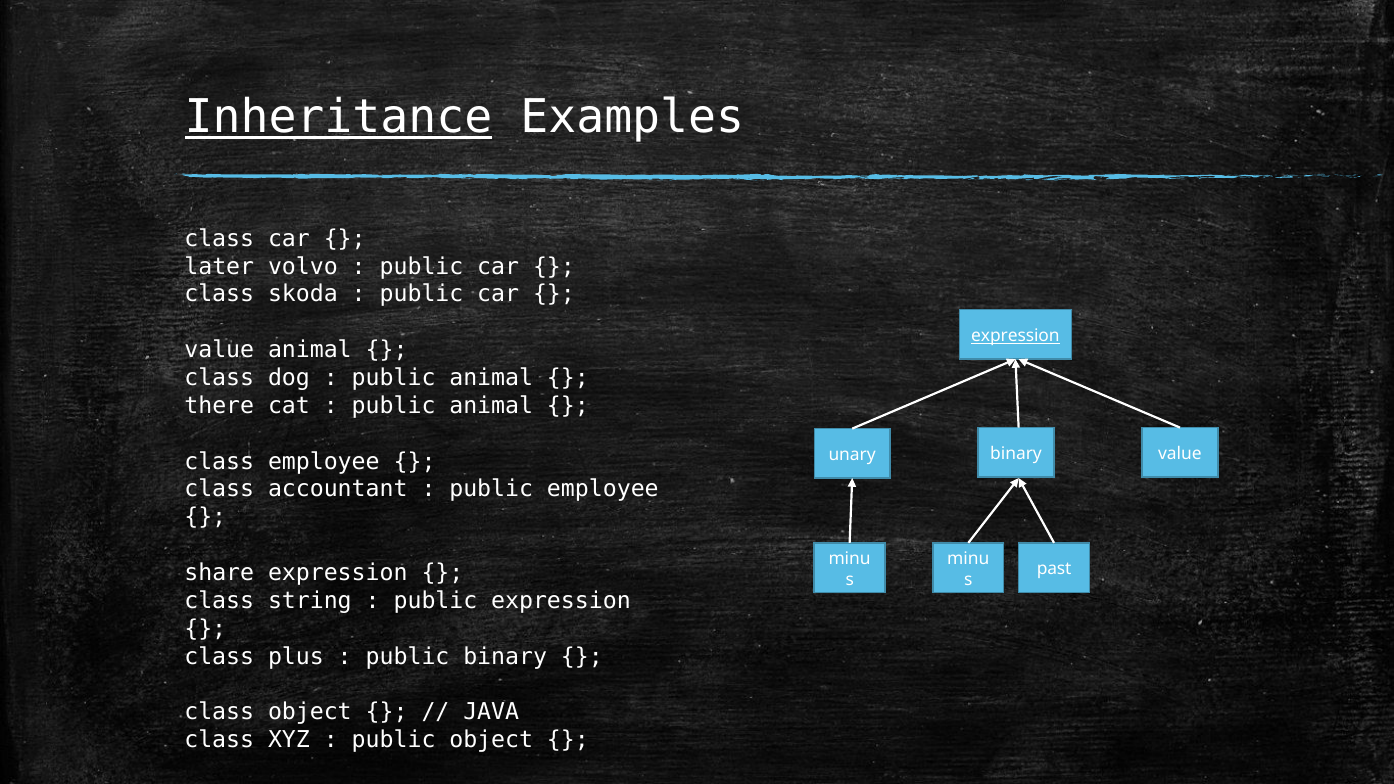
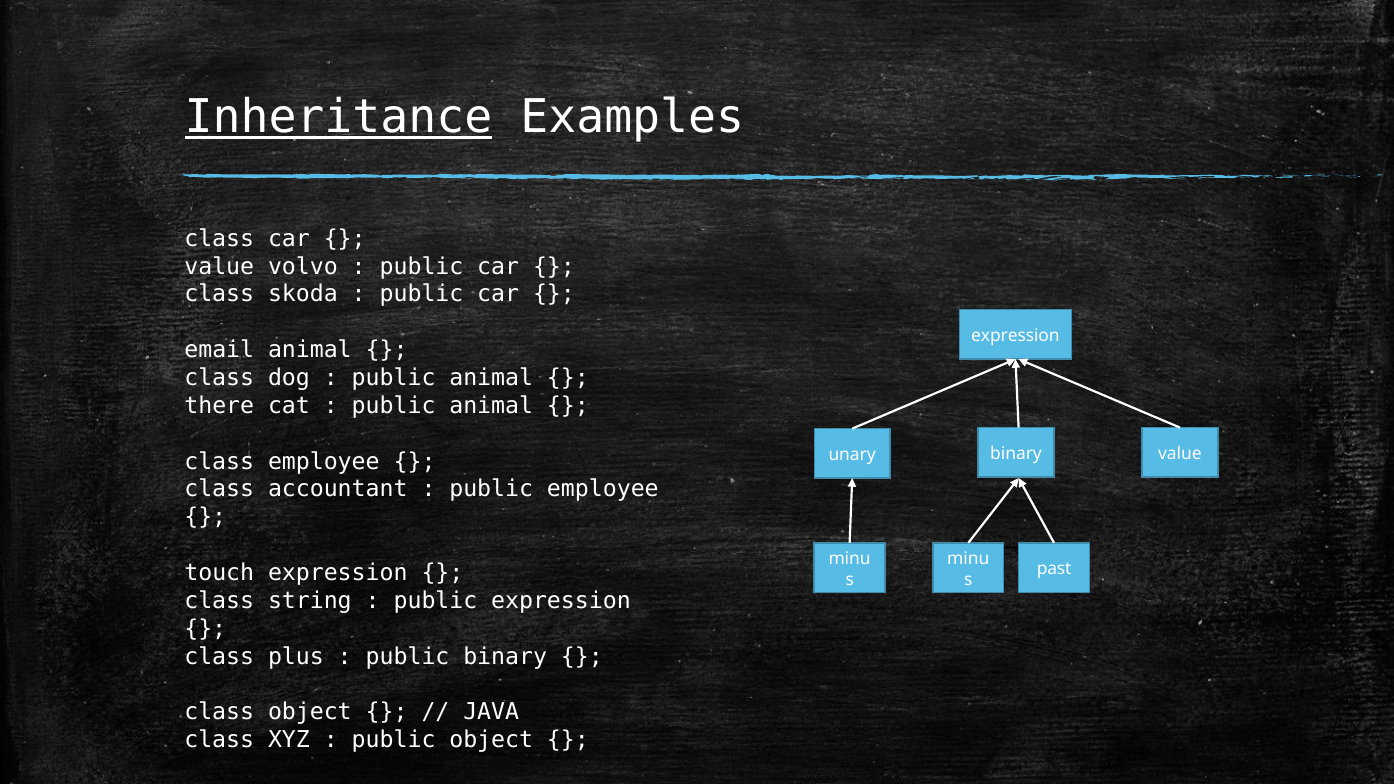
later: later -> value (219, 266)
expression underline: present -> none (1015, 336)
value: value -> email (219, 350)
share: share -> touch (219, 573)
